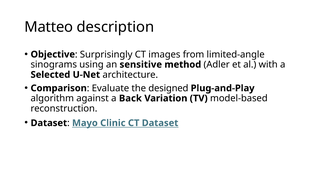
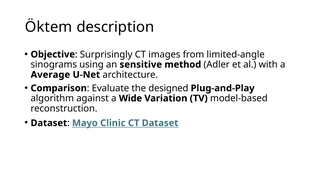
Matteo: Matteo -> Öktem (49, 27)
Selected: Selected -> Average (50, 75)
Back: Back -> Wide (130, 98)
